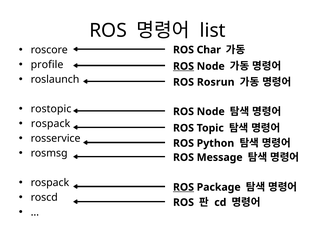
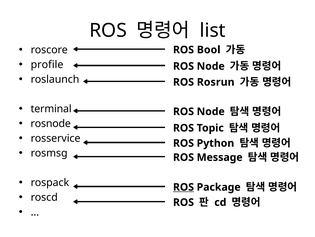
Char: Char -> Bool (209, 50)
ROS underline: present -> none (183, 66)
rostopic: rostopic -> terminal (51, 109)
rospack: rospack -> rosnode (51, 123)
